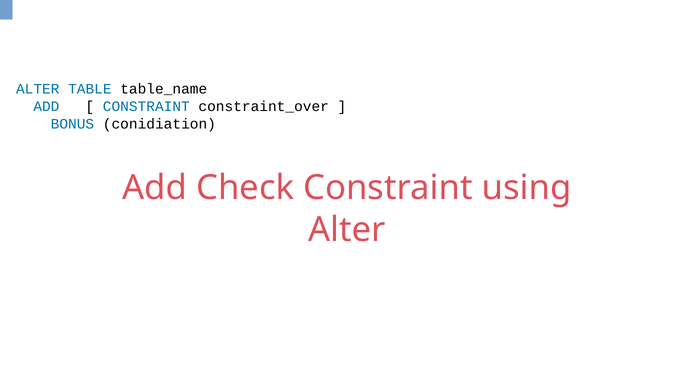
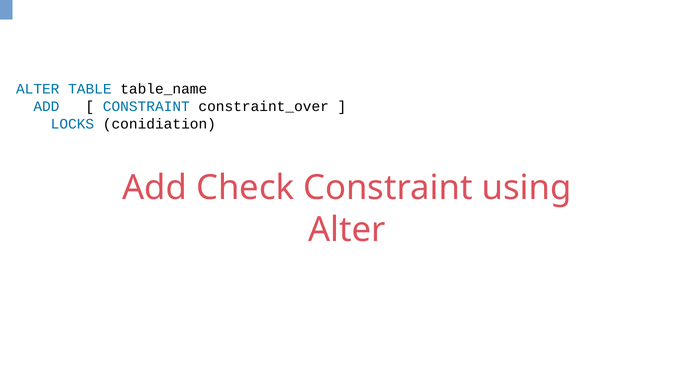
BONUS: BONUS -> LOCKS (72, 124)
